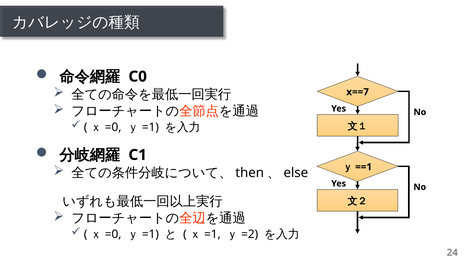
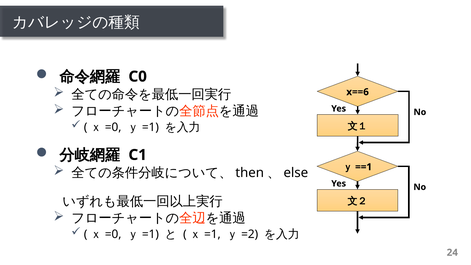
x==7: x==7 -> x==6 (358, 92)
